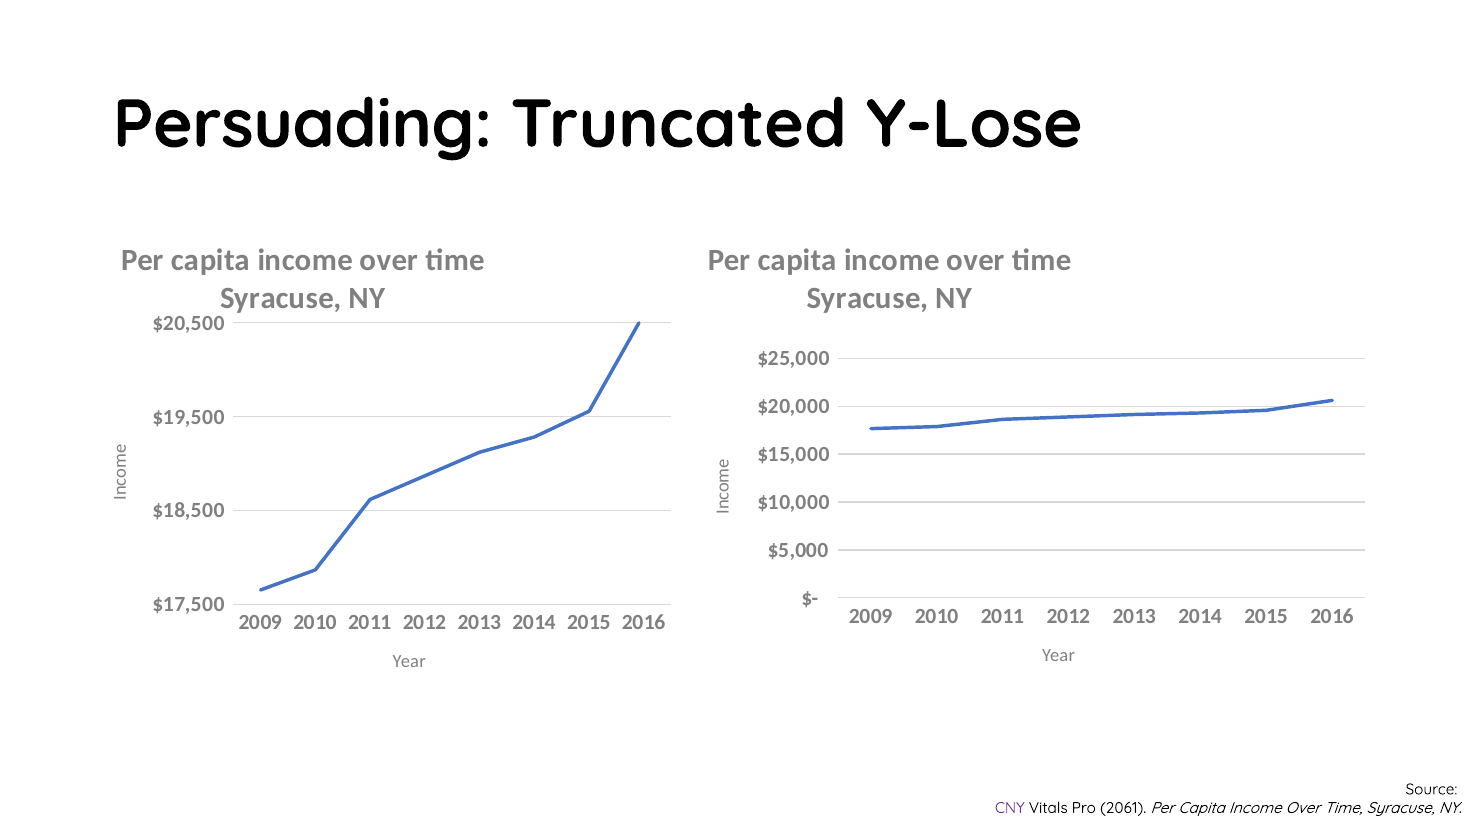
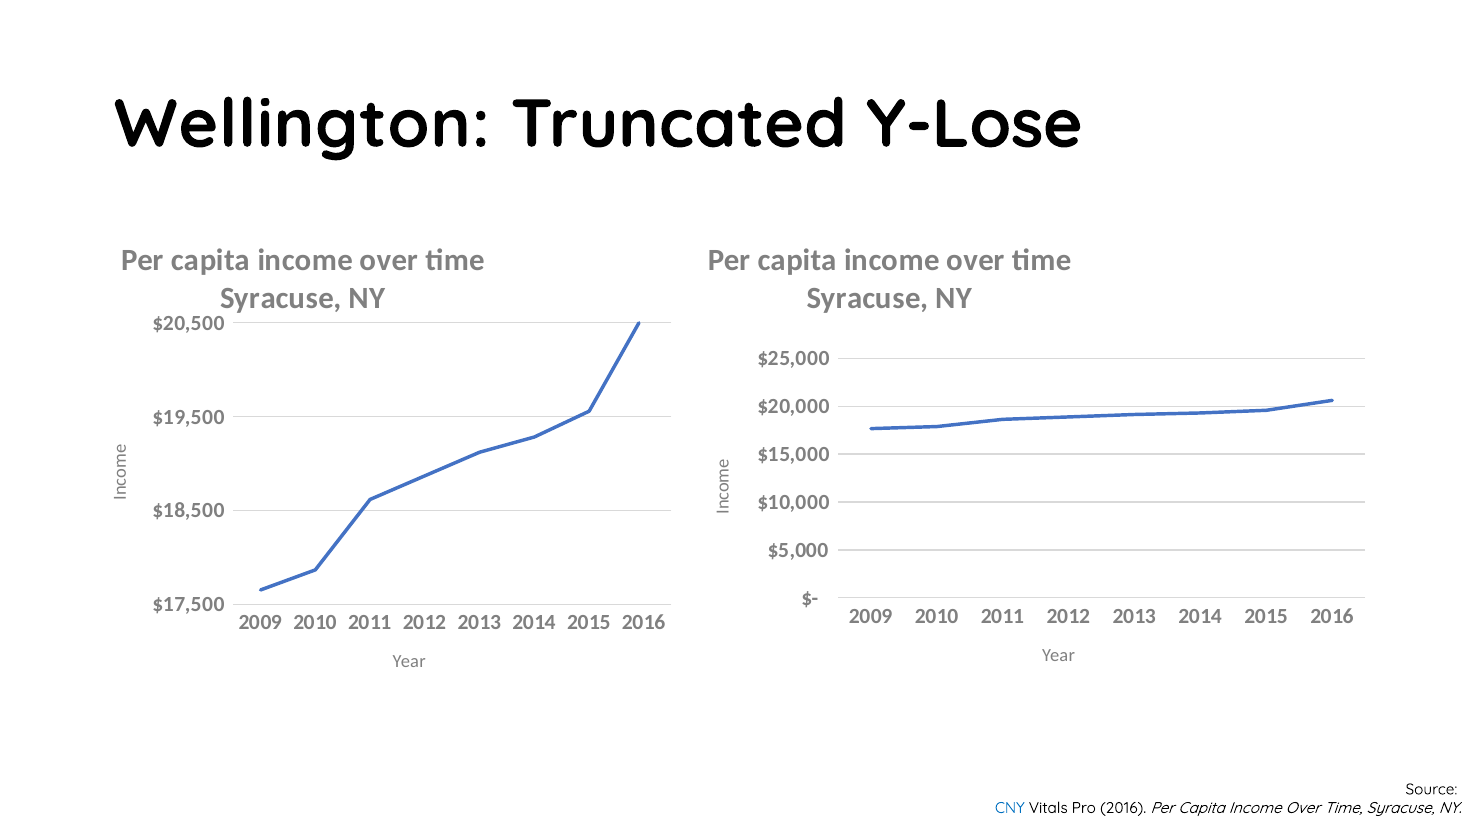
Persuading: Persuading -> Wellington (302, 124)
CNY colour: purple -> blue (1010, 808)
Pro 2061: 2061 -> 2016 (1123, 808)
